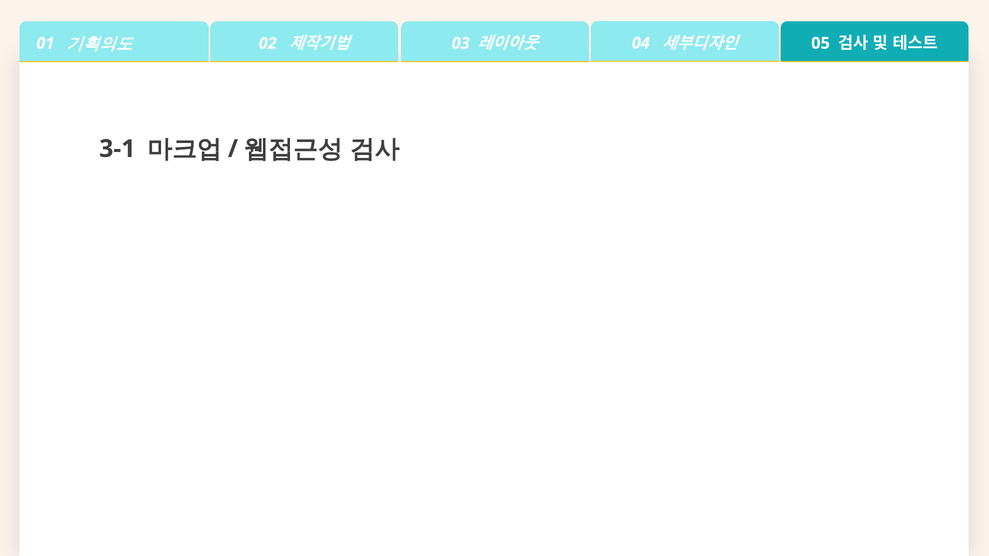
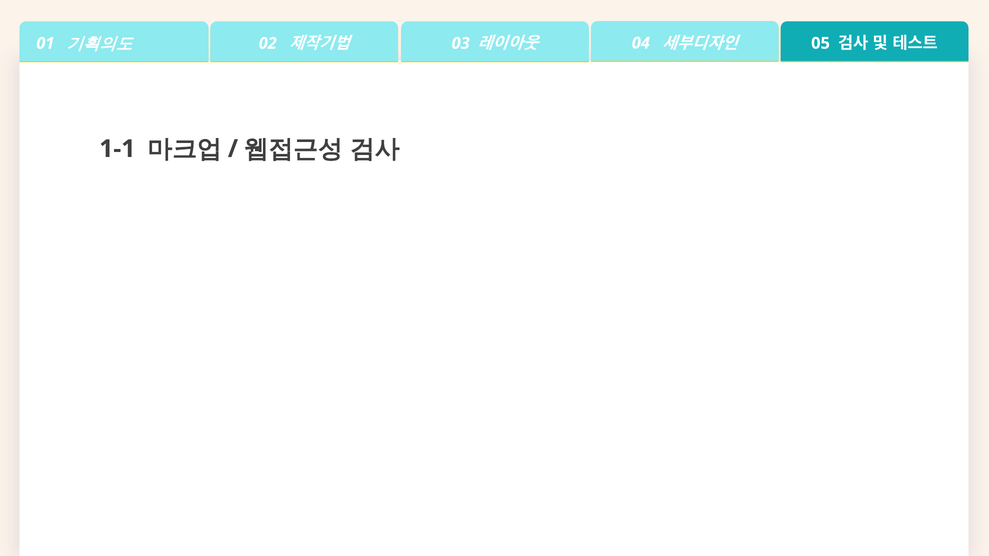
3-1: 3-1 -> 1-1 (117, 149)
